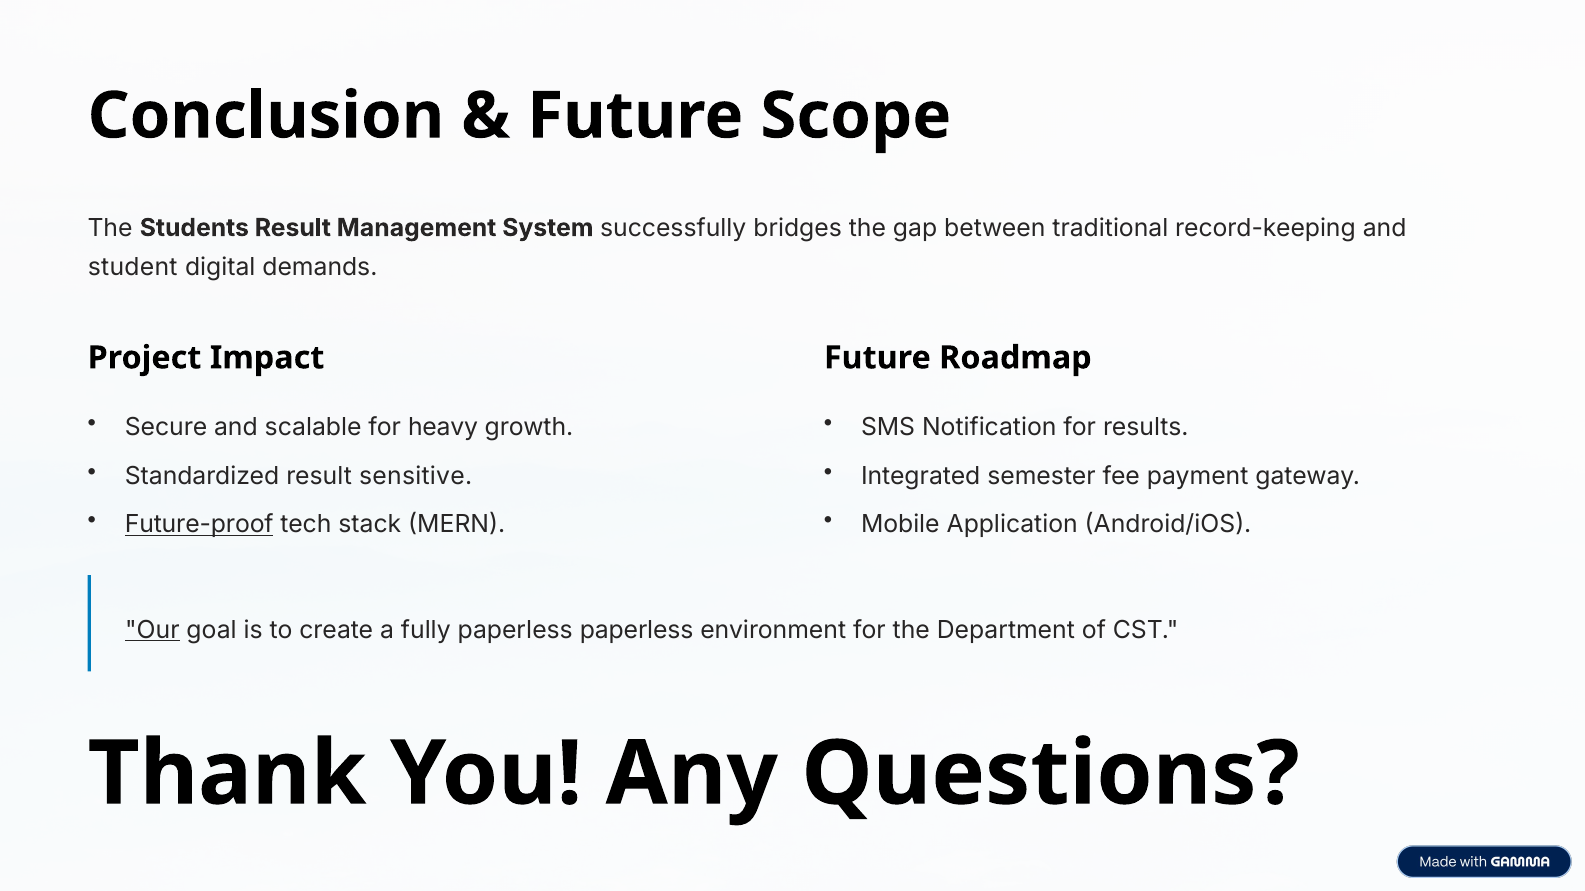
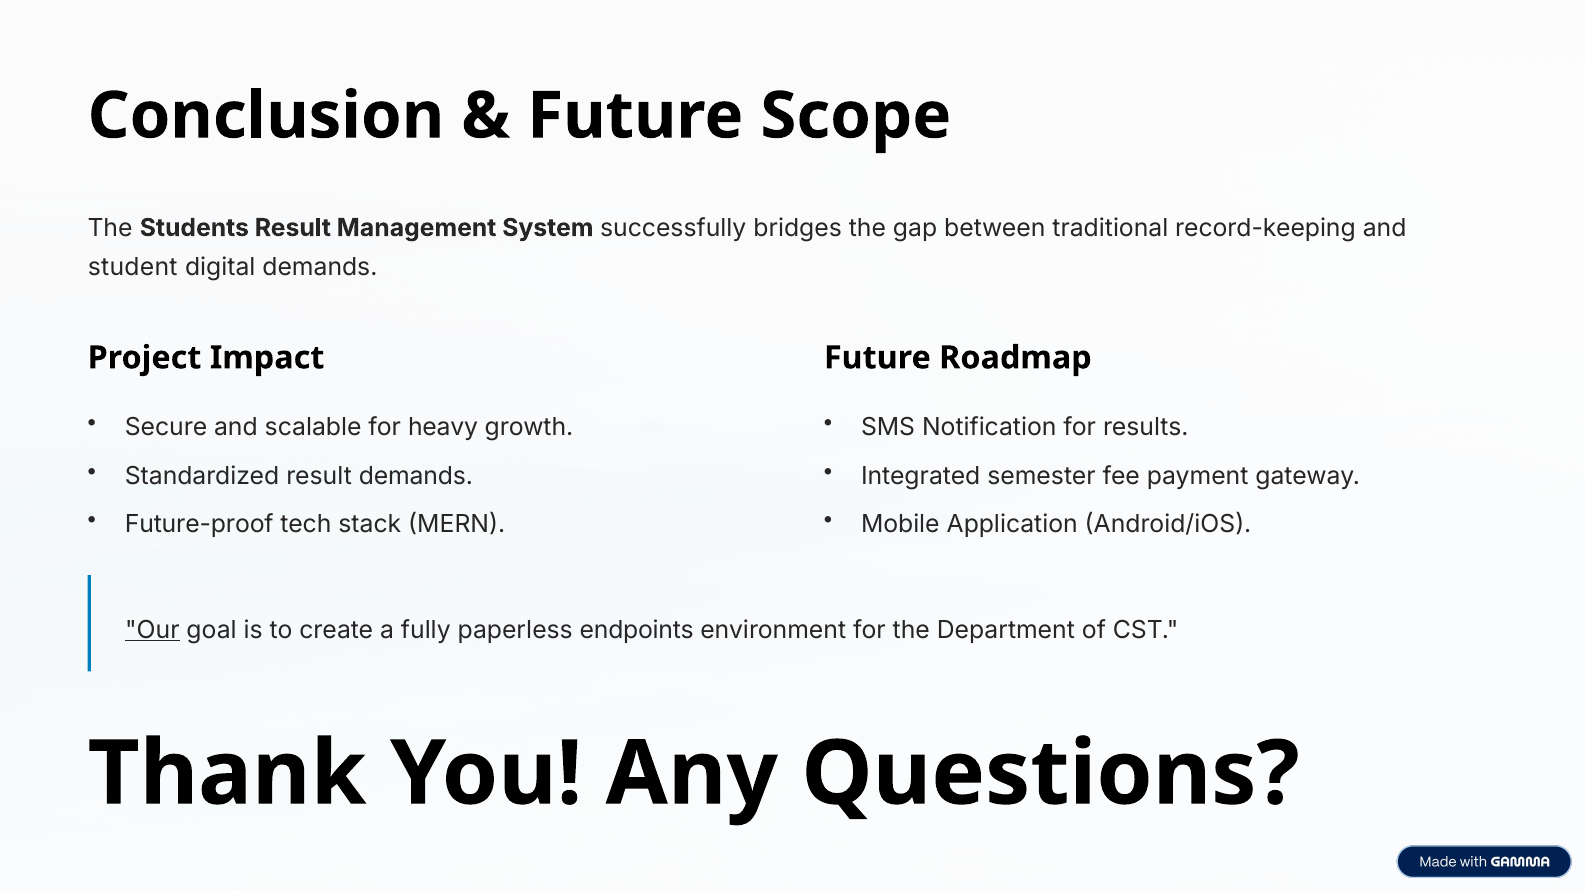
result sensitive: sensitive -> demands (416, 476)
Future-proof underline: present -> none (199, 525)
paperless paperless: paperless -> endpoints (637, 630)
